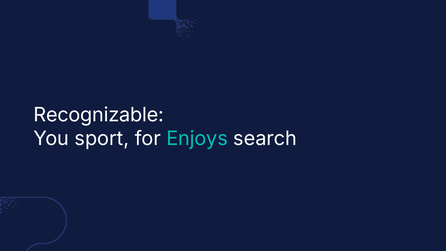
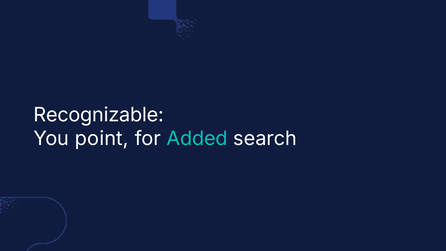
sport: sport -> point (102, 139)
Enjoys: Enjoys -> Added (197, 139)
